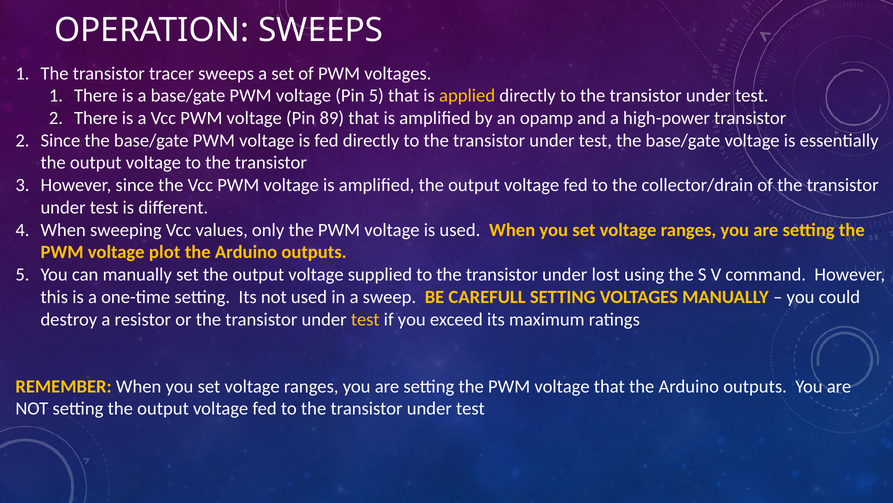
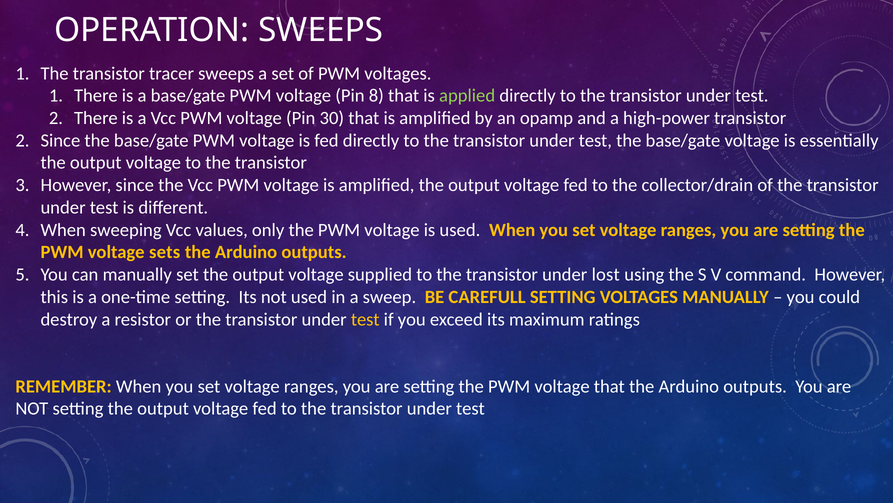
Pin 5: 5 -> 8 (376, 96)
applied colour: yellow -> light green (467, 96)
89: 89 -> 30 (332, 118)
plot: plot -> sets (165, 252)
